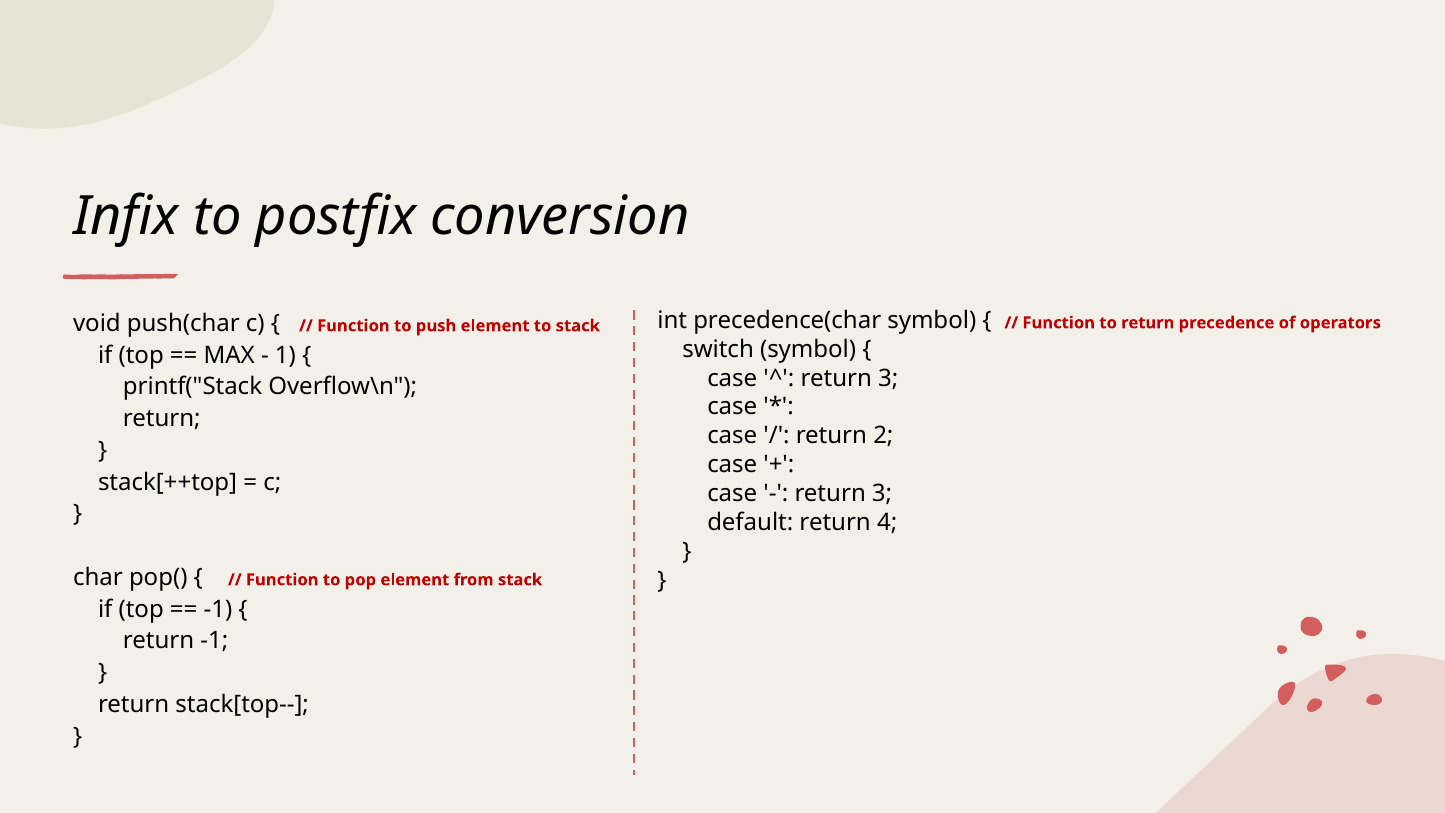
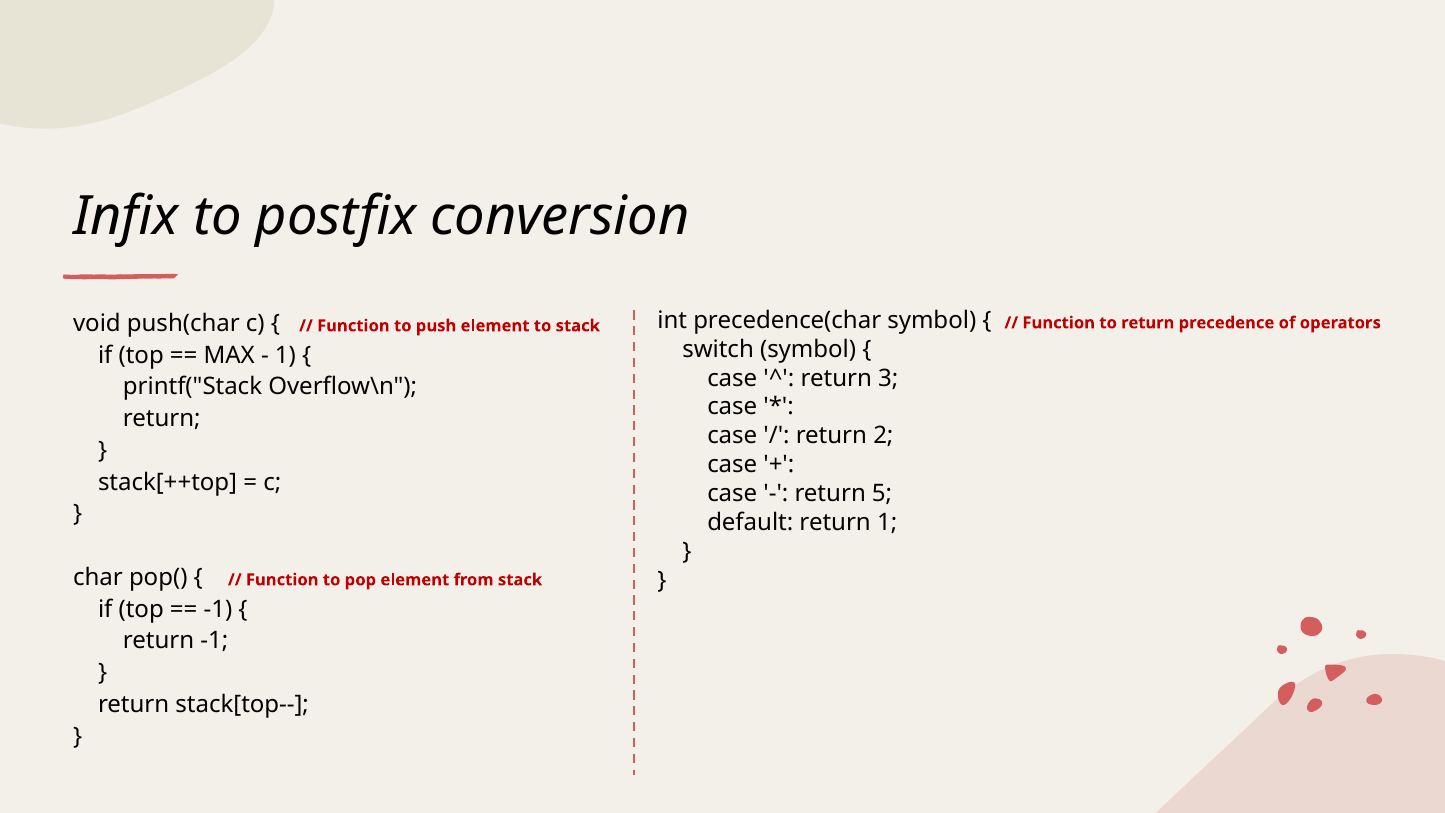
3: 3 -> 5 (882, 494)
return 4: 4 -> 1 (887, 522)
